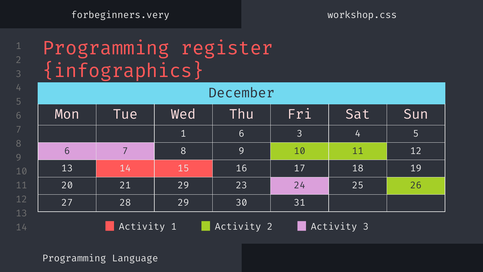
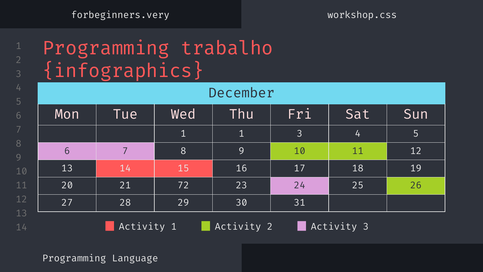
register: register -> trabalho (227, 48)
1 6: 6 -> 1 (241, 134)
21 29: 29 -> 72 (183, 185)
